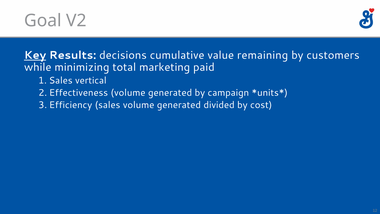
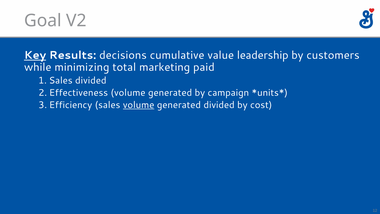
remaining: remaining -> leadership (263, 55)
vertical: vertical -> divided (91, 80)
volume underline: none -> present (139, 105)
